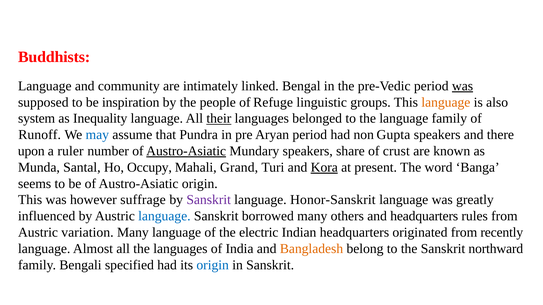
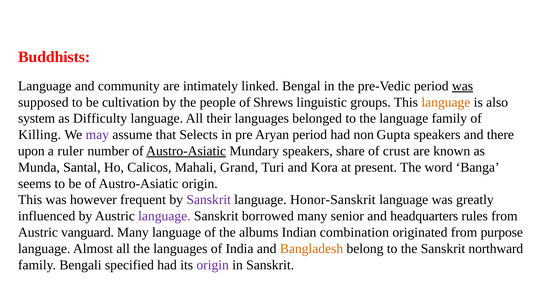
inspiration: inspiration -> cultivation (131, 102)
Refuge: Refuge -> Shrews (273, 102)
Inequality: Inequality -> Difficulty (100, 119)
their underline: present -> none (219, 119)
Runoff: Runoff -> Killing (40, 135)
may colour: blue -> purple (97, 135)
Pundra: Pundra -> Selects (199, 135)
Occupy: Occupy -> Calicos (149, 168)
Kora underline: present -> none (324, 168)
suffrage: suffrage -> frequent (143, 200)
language colour: blue -> purple (164, 216)
others: others -> senior (347, 216)
variation: variation -> vanguard (88, 233)
electric: electric -> albums (259, 233)
Indian headquarters: headquarters -> combination (354, 233)
recently: recently -> purpose (502, 233)
origin colour: blue -> purple (213, 265)
